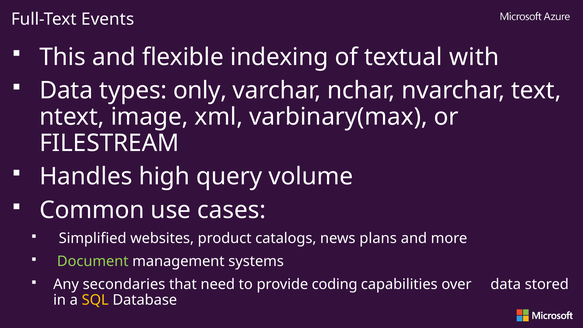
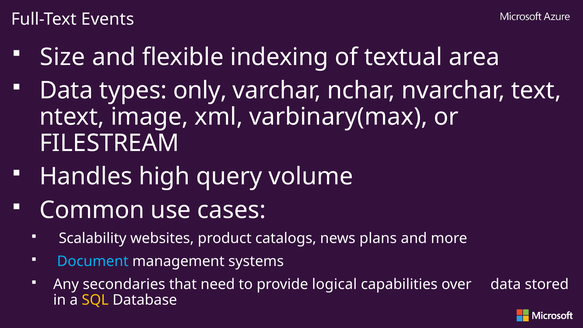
This: This -> Size (63, 57)
with: with -> area (474, 57)
Simplified: Simplified -> Scalability (93, 238)
Document colour: light green -> light blue (93, 261)
coding: coding -> logical (334, 284)
